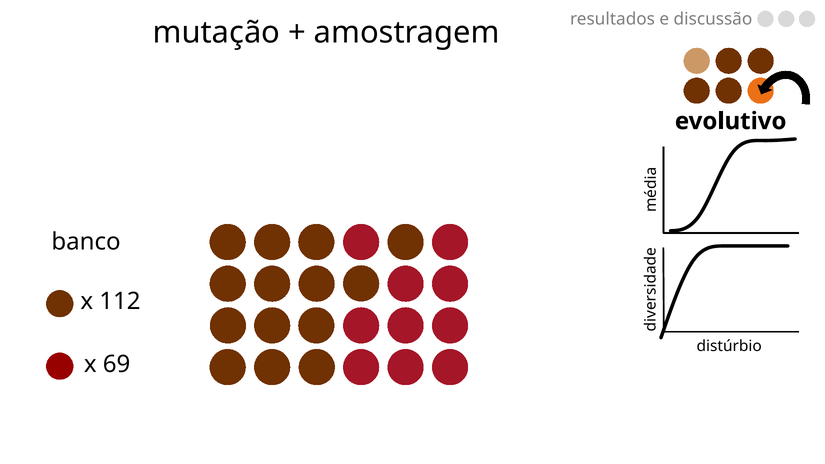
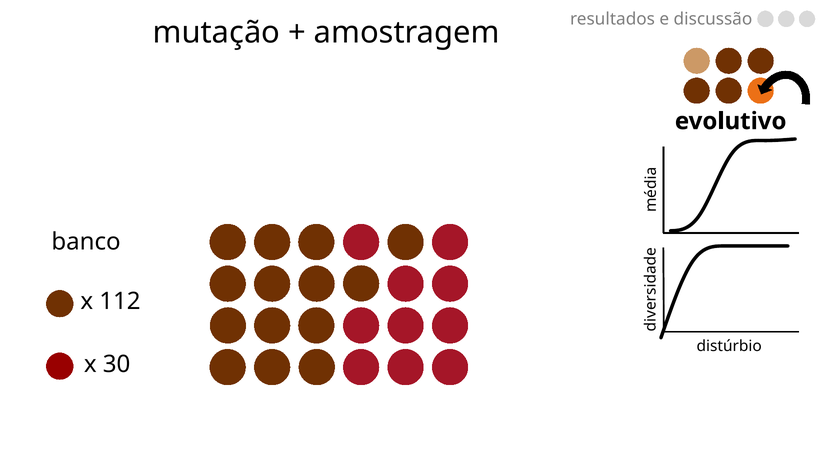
69: 69 -> 30 (117, 365)
